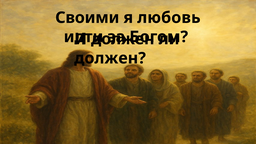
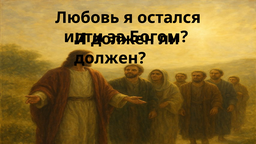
Своими: Своими -> Любовь (87, 18)
любовь: любовь -> остался (169, 18)
